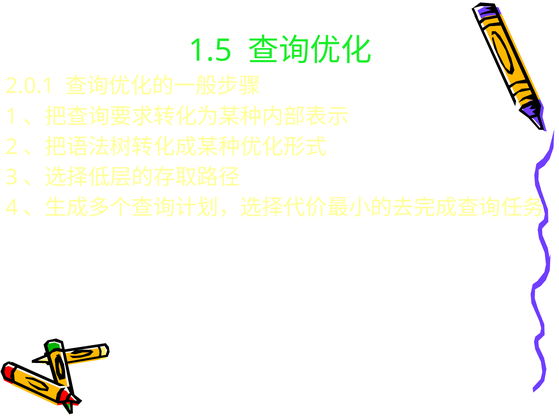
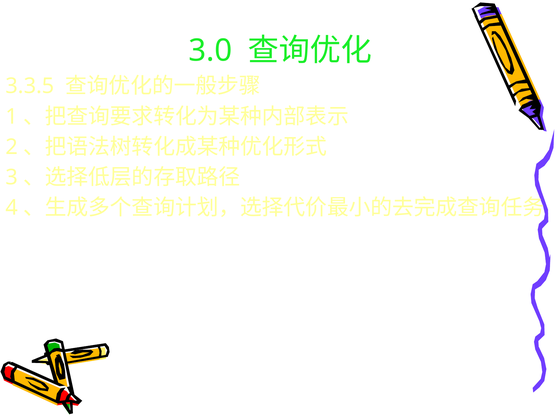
1.5: 1.5 -> 3.0 (210, 51)
2.0.1: 2.0.1 -> 3.3.5 (30, 86)
